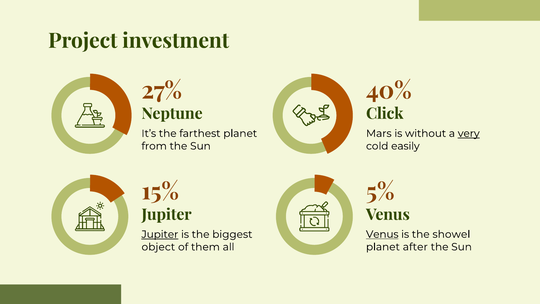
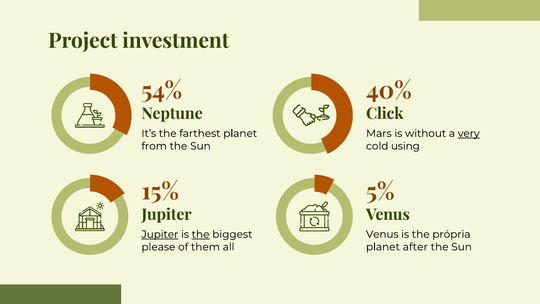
27%: 27% -> 54% (162, 91)
easily: easily -> using (405, 146)
Venus underline: present -> none (382, 234)
showel: showel -> própria (451, 234)
the underline: none -> present (201, 234)
object: object -> please (158, 247)
